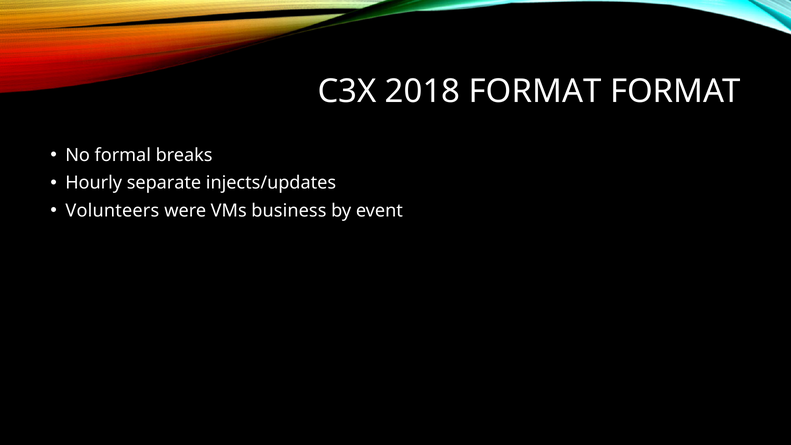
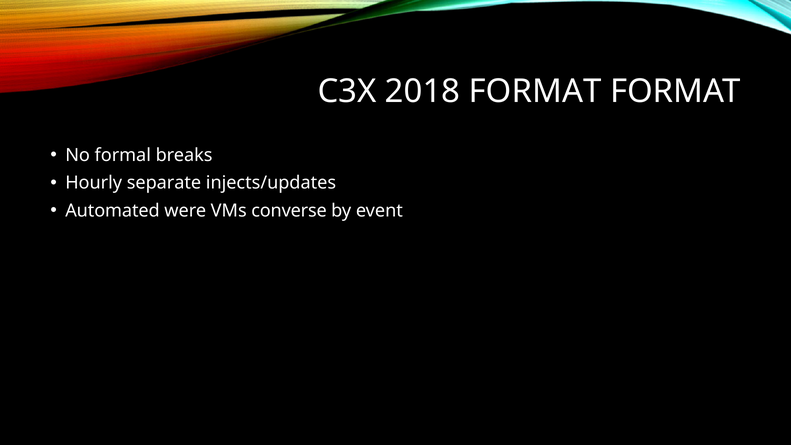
Volunteers: Volunteers -> Automated (112, 211)
business: business -> converse (289, 211)
